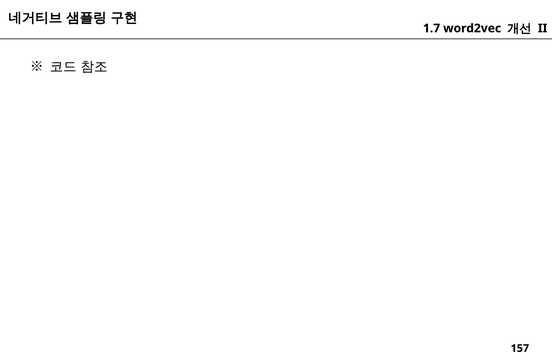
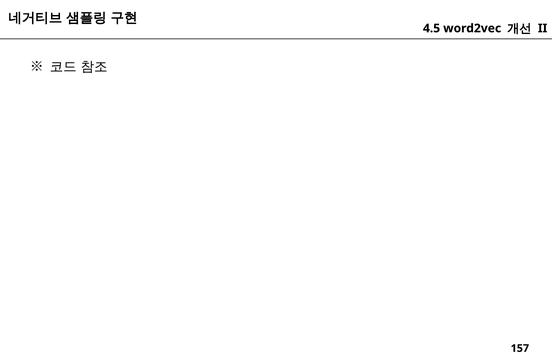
1.7: 1.7 -> 4.5 (432, 28)
